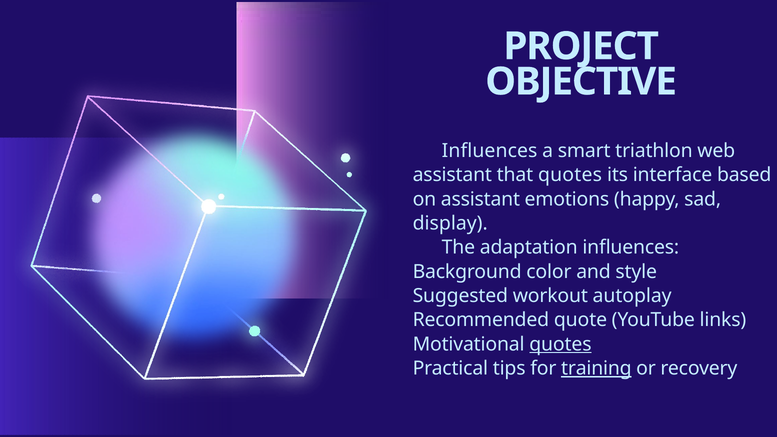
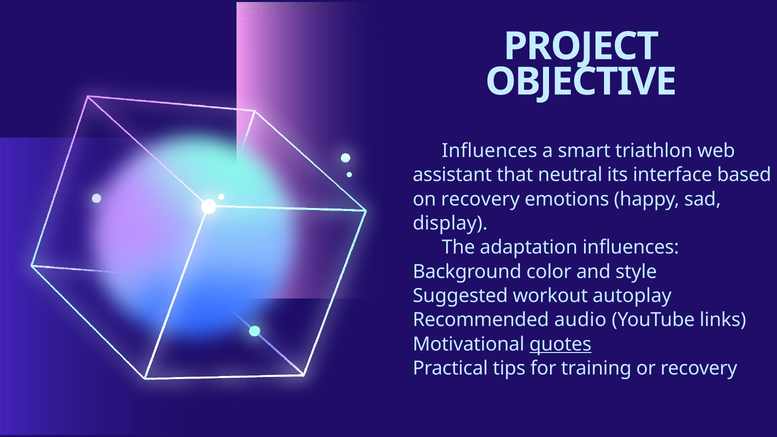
that quotes: quotes -> neutral (570, 175)
on assistant: assistant -> recovery (480, 199)
quote: quote -> audio (580, 320)
training underline: present -> none (596, 368)
